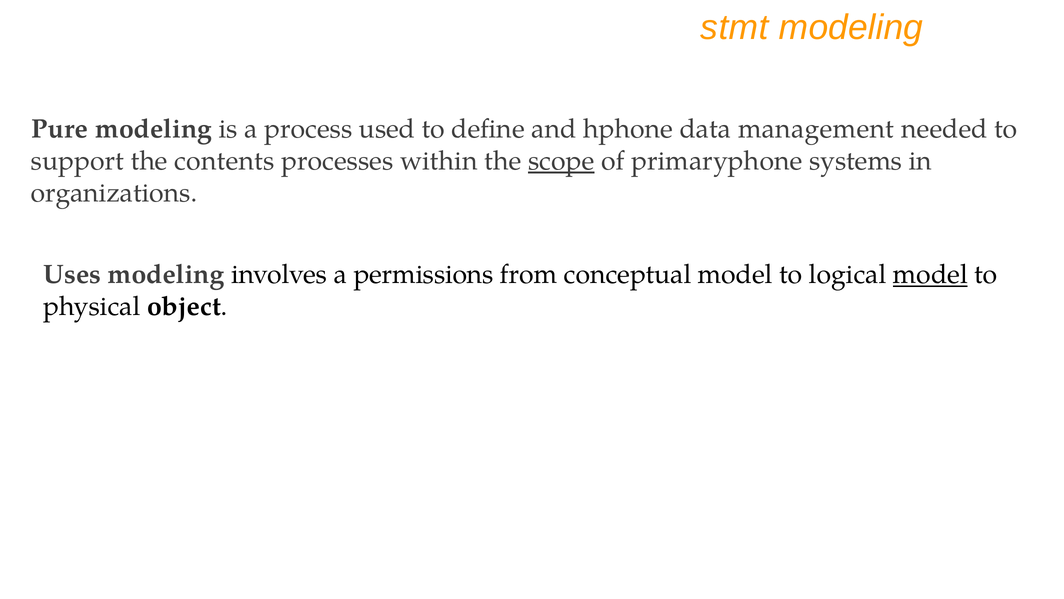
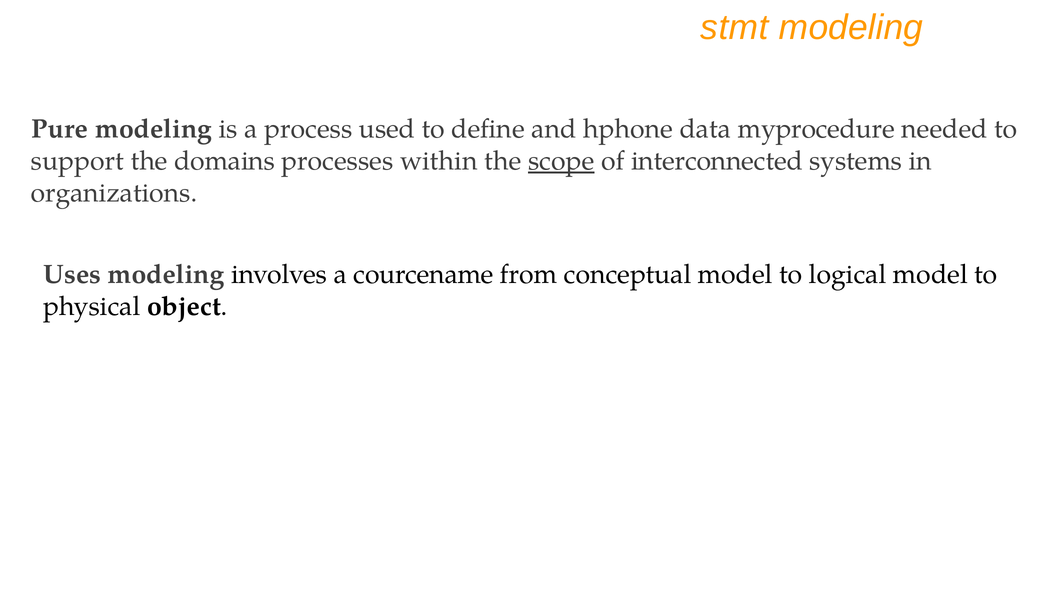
management: management -> myprocedure (816, 129)
contents: contents -> domains (225, 161)
primaryphone: primaryphone -> interconnected (717, 161)
permissions: permissions -> courcename (424, 274)
model underline: present -> none (930, 274)
